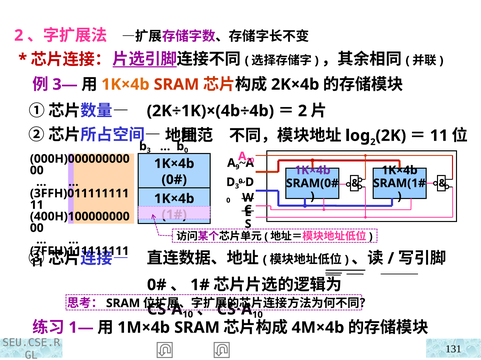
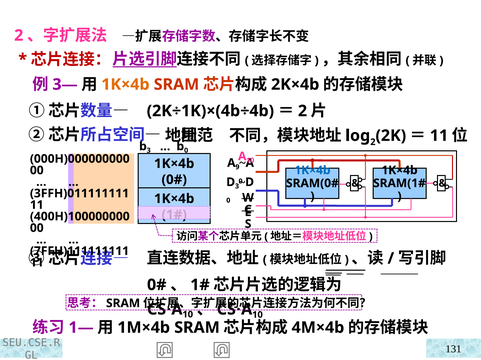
1K×4b colour: purple -> blue (312, 171)
